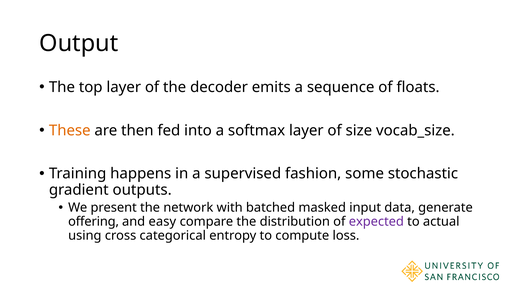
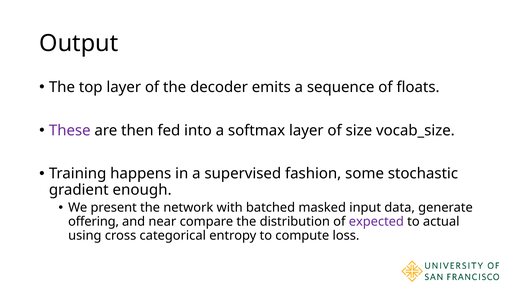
These colour: orange -> purple (70, 130)
outputs: outputs -> enough (142, 190)
easy: easy -> near (162, 221)
